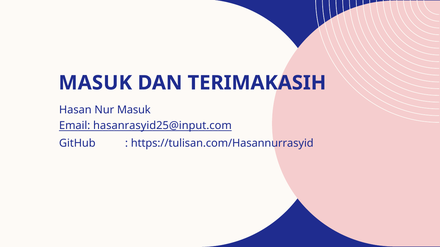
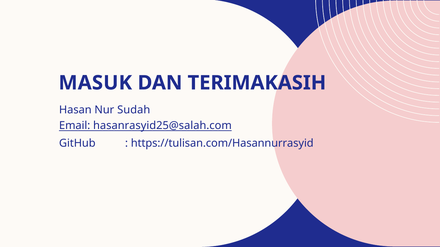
Nur Masuk: Masuk -> Sudah (134, 110)
hasanrasyid25@input.com: hasanrasyid25@input.com -> hasanrasyid25@salah.com (162, 126)
